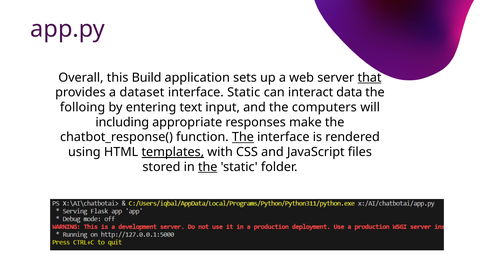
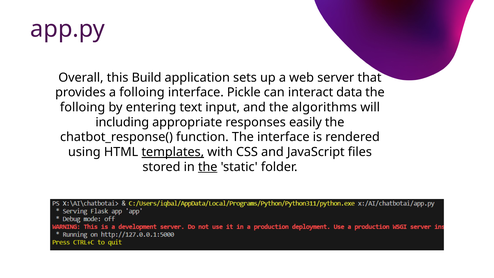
that underline: present -> none (370, 78)
a dataset: dataset -> folloing (142, 92)
interface Static: Static -> Pickle (244, 92)
computers: computers -> algorithms (324, 107)
make: make -> easily (305, 122)
The underline: present -> none (243, 137)
